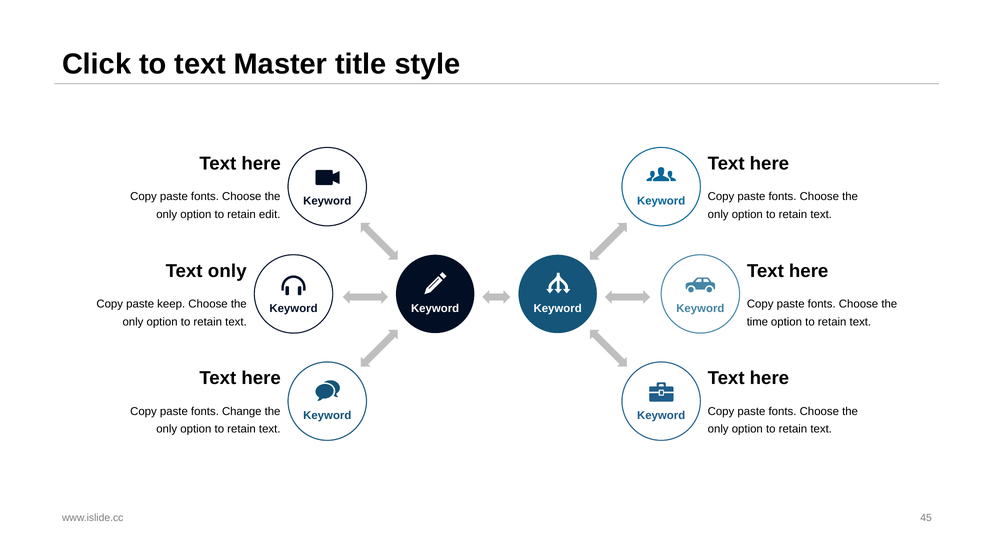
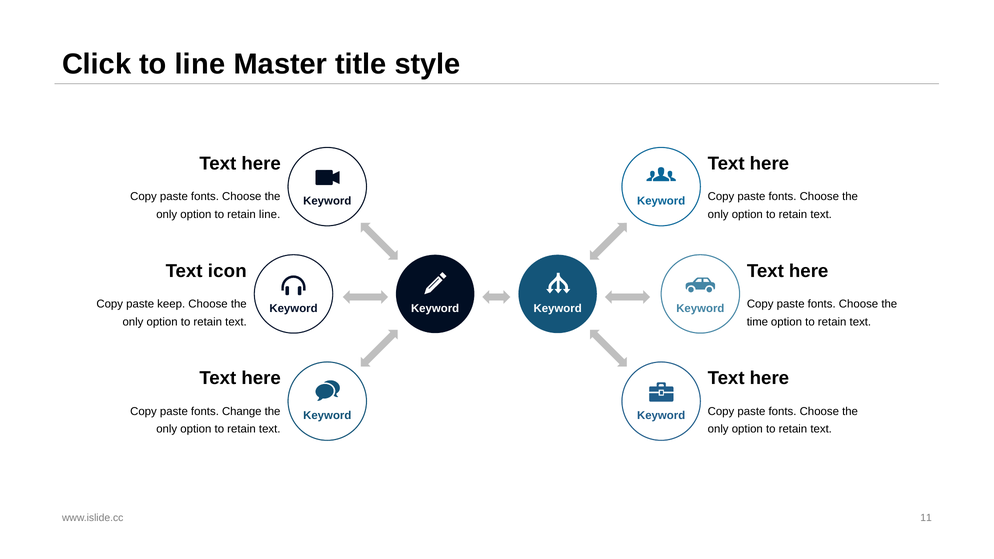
to text: text -> line (200, 64)
retain edit: edit -> line (270, 215)
Text only: only -> icon (227, 271)
45: 45 -> 11 (926, 518)
